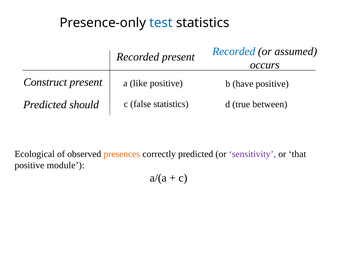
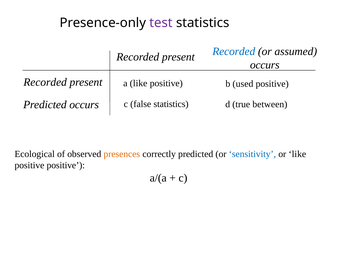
test colour: blue -> purple (161, 23)
Construct: Construct -> Recorded (45, 82)
have: have -> used (243, 84)
Predicted should: should -> occurs (84, 105)
sensitivity colour: purple -> blue (252, 154)
or that: that -> like (297, 154)
positive module: module -> positive (66, 166)
